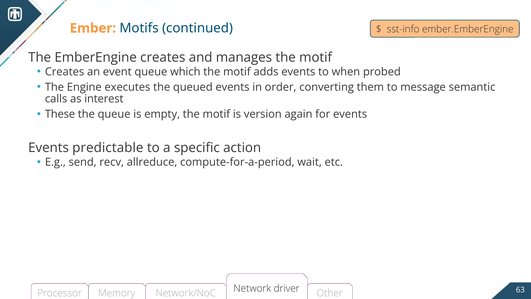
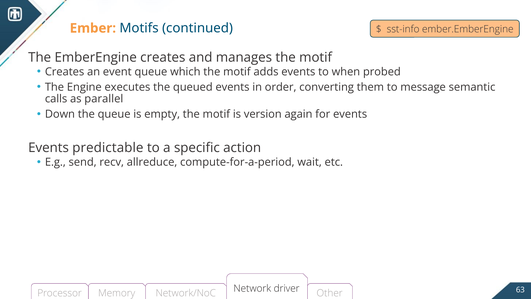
interest: interest -> parallel (104, 99)
These: These -> Down (60, 114)
